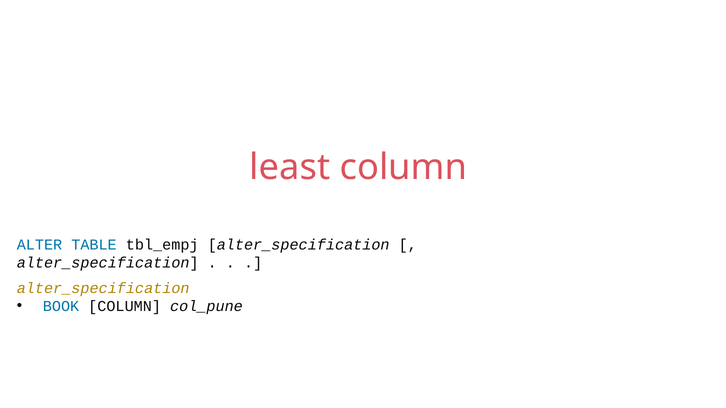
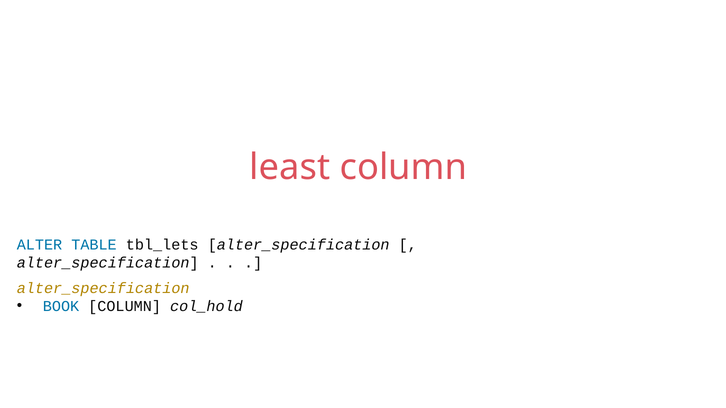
tbl_empj: tbl_empj -> tbl_lets (162, 245)
col_pune: col_pune -> col_hold (206, 307)
